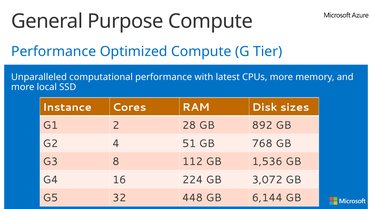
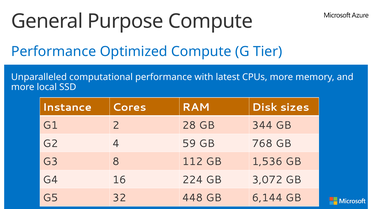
892: 892 -> 344 (262, 125)
51: 51 -> 59 (189, 144)
